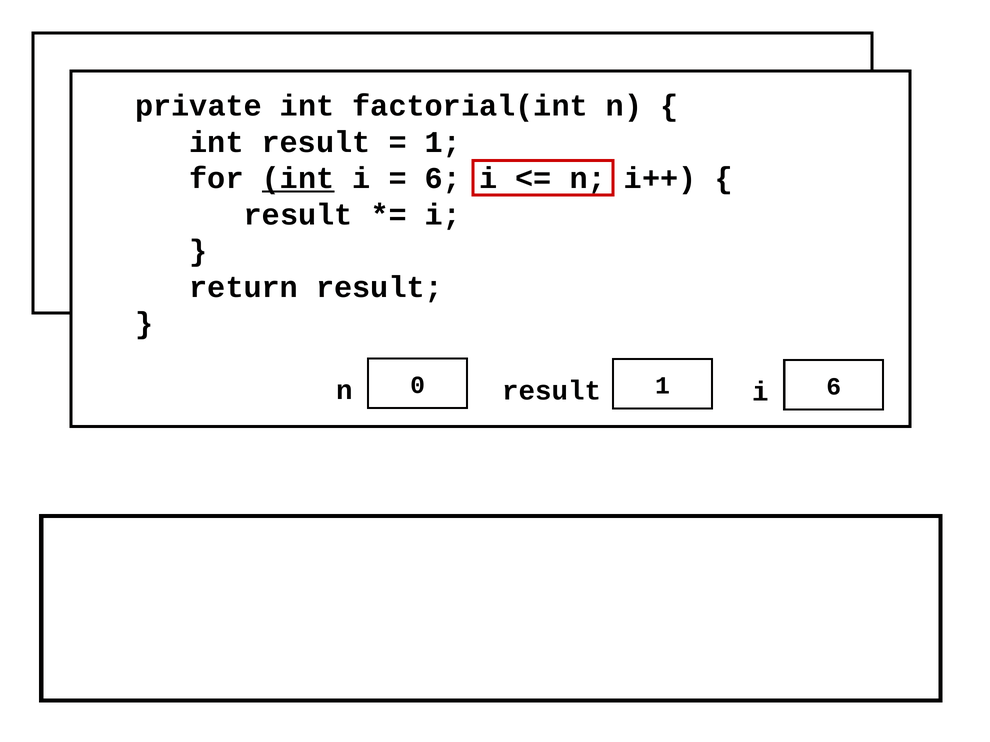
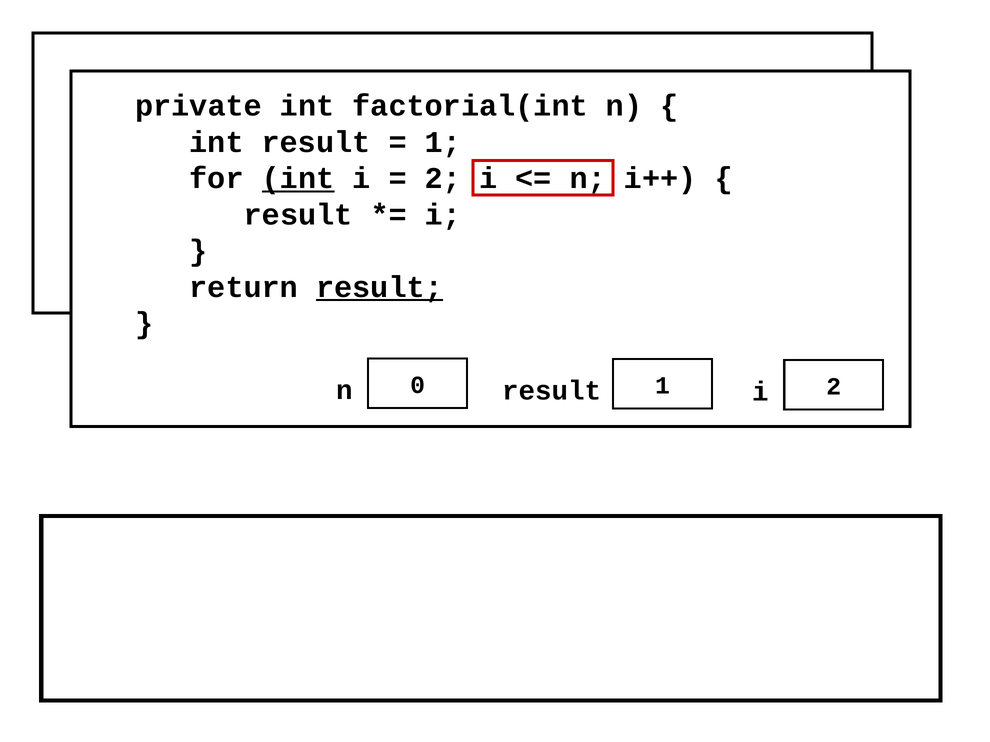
6: 6 -> 2 (443, 178)
result underline: none -> present (380, 287)
n 6: 6 -> 2 (834, 387)
